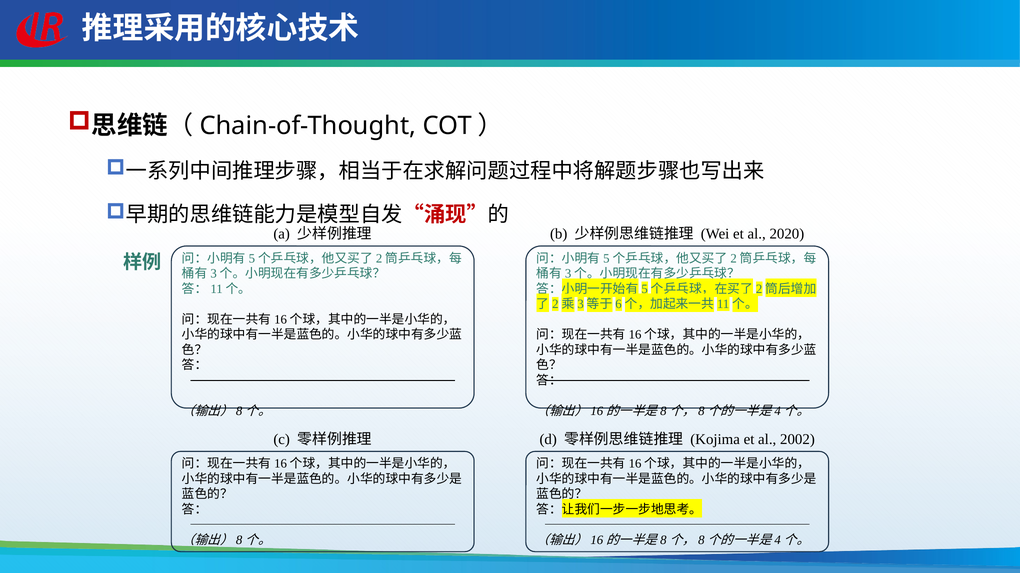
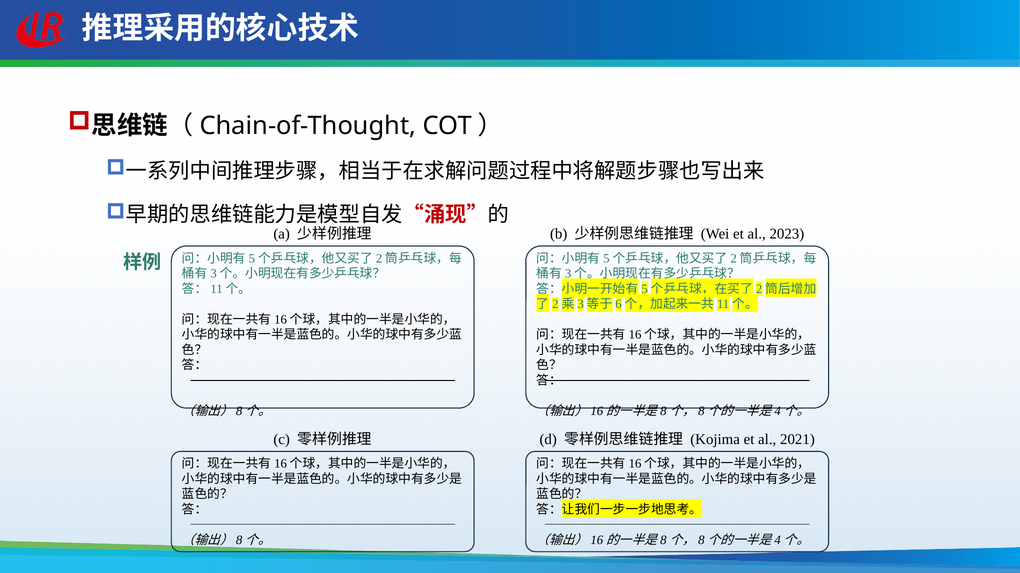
2020: 2020 -> 2023 (787, 234)
2002: 2002 -> 2021 (797, 440)
